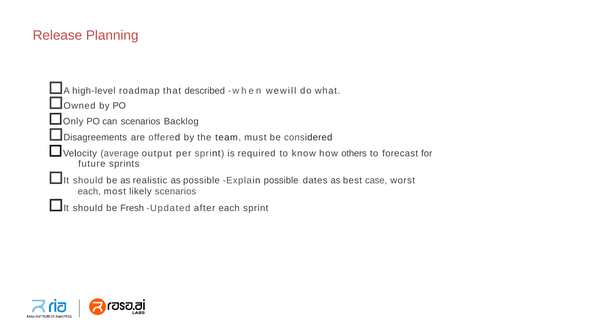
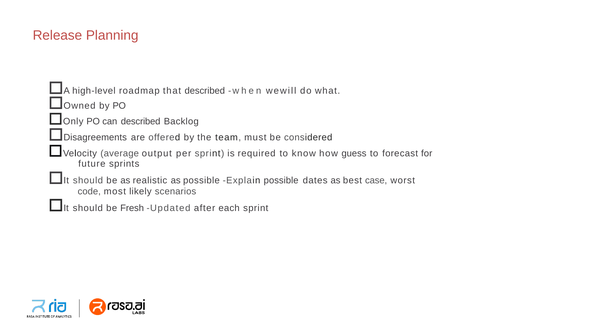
can scenarios: scenarios -> described (141, 121)
others: others -> guess (354, 153)
each: each -> code (89, 191)
